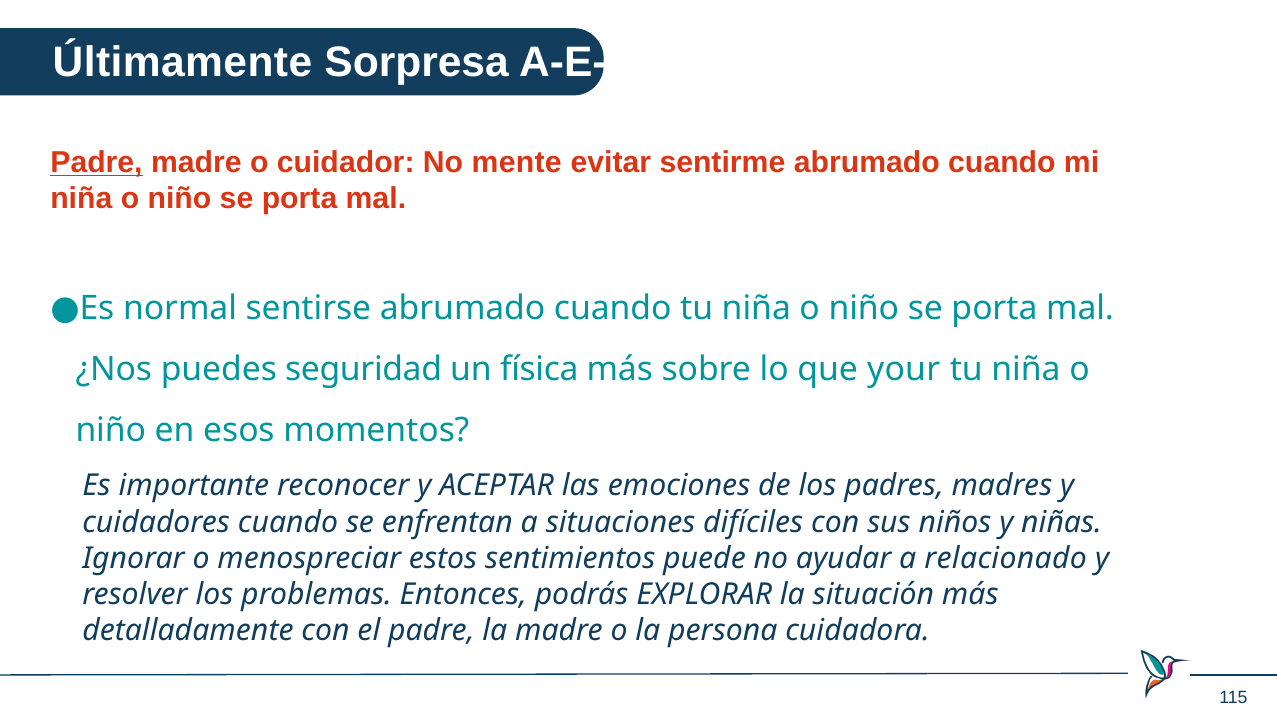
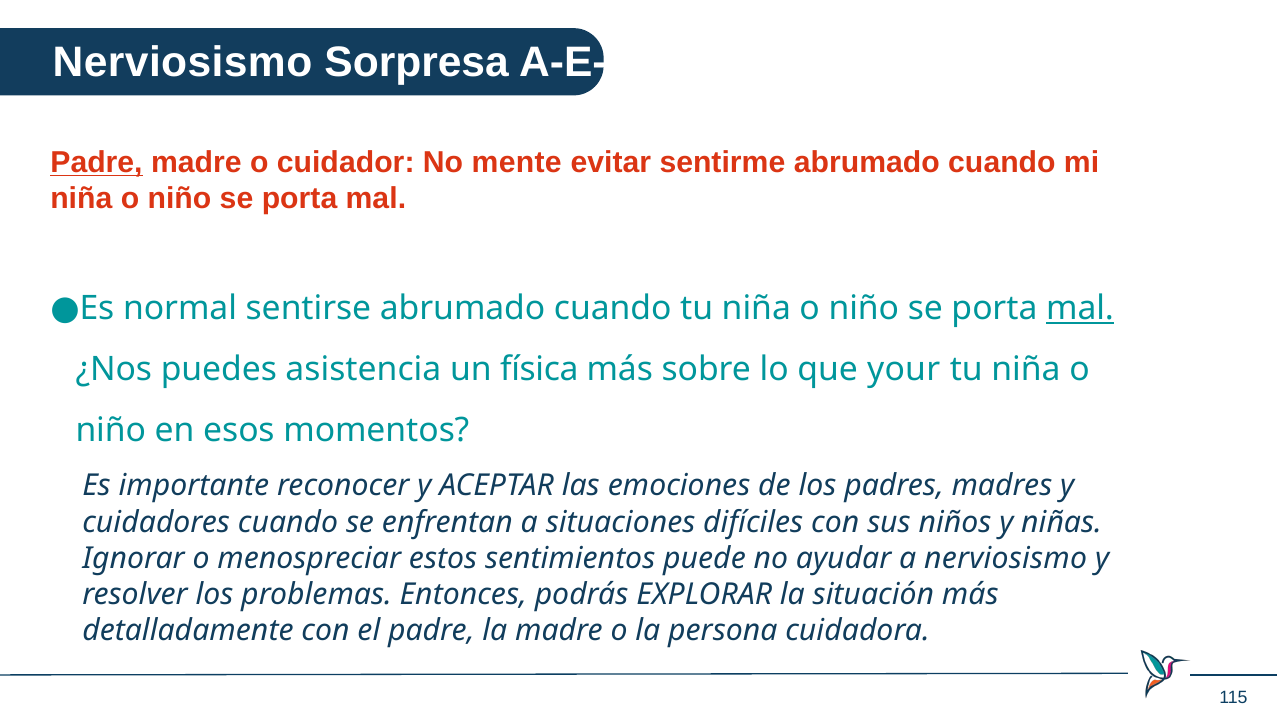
Últimamente: Últimamente -> Nerviosismo (182, 62)
mal underline: none -> present (1080, 308)
seguridad: seguridad -> asistencia (363, 369)
a relacionado: relacionado -> nerviosismo (1006, 558)
